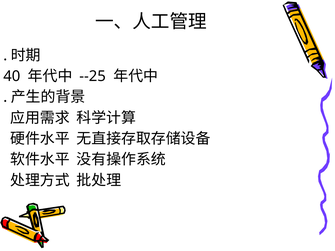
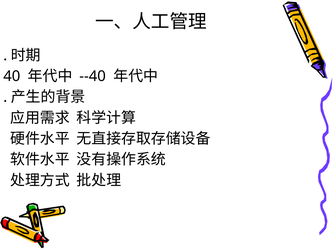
--25: --25 -> --40 (93, 76)
